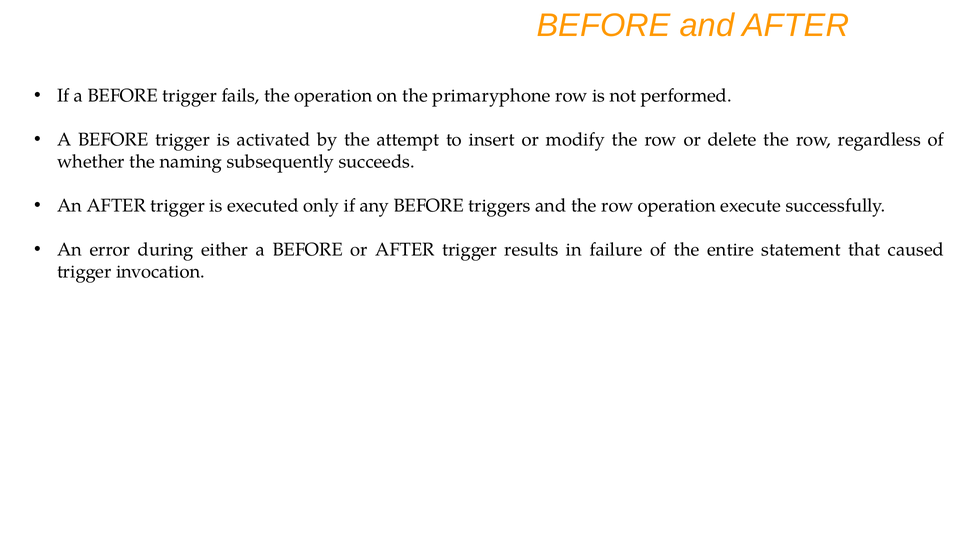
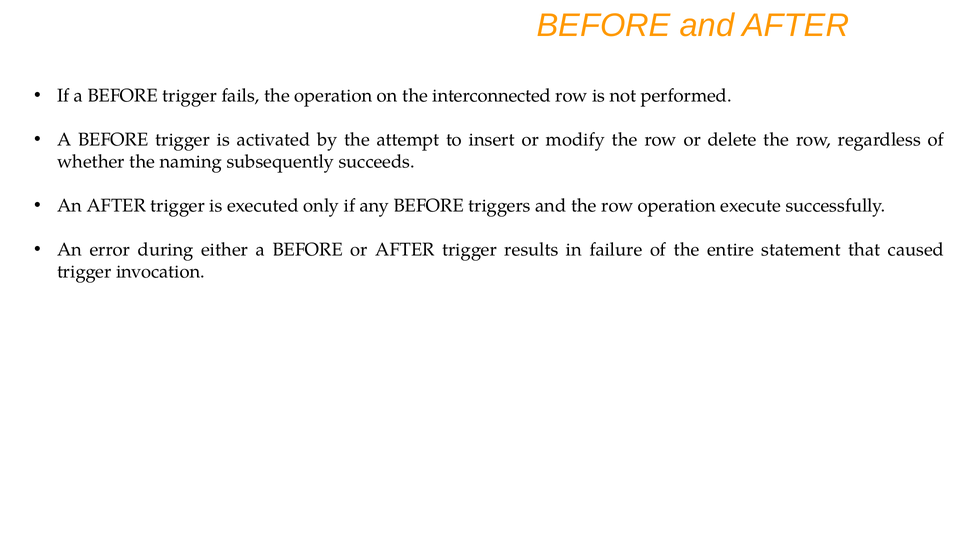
primaryphone: primaryphone -> interconnected (492, 95)
